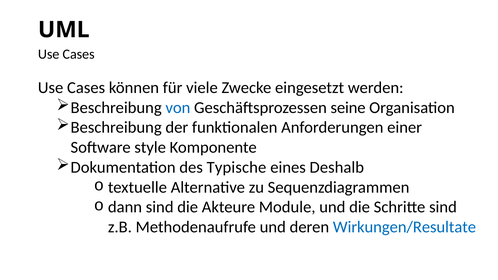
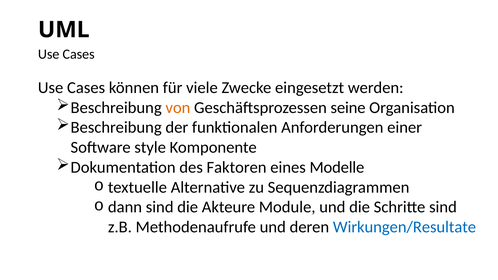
von colour: blue -> orange (178, 108)
Typische: Typische -> Faktoren (237, 167)
Deshalb: Deshalb -> Modelle (337, 167)
